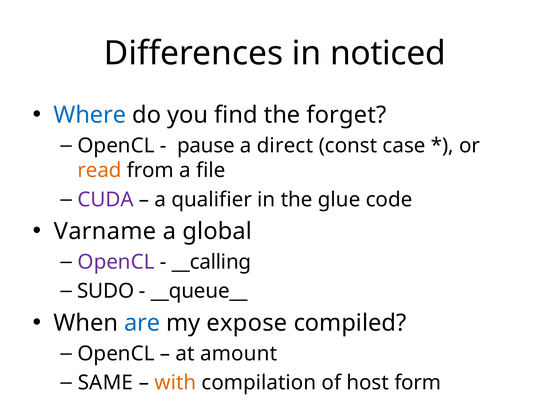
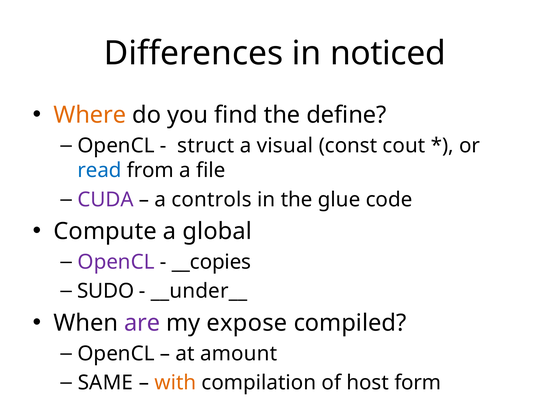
Where colour: blue -> orange (90, 115)
forget: forget -> define (346, 115)
pause: pause -> struct (206, 146)
direct: direct -> visual (285, 146)
case: case -> cout (404, 146)
read colour: orange -> blue (100, 170)
qualifier: qualifier -> controls (212, 199)
Varname: Varname -> Compute (105, 231)
__calling: __calling -> __copies (212, 262)
__queue__: __queue__ -> __under__ (199, 291)
are colour: blue -> purple (142, 322)
